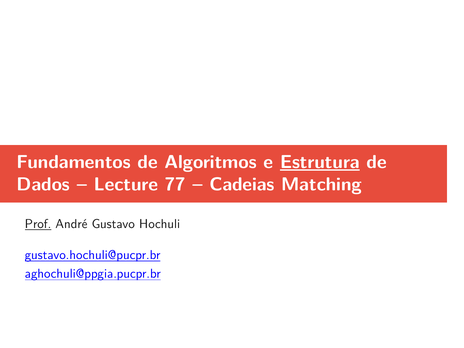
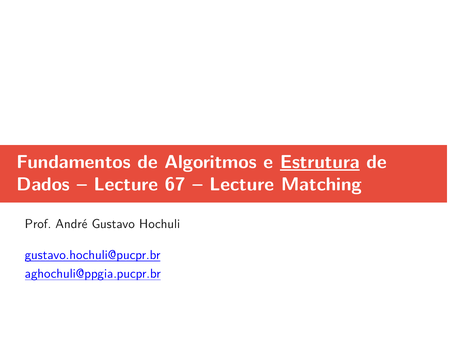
77: 77 -> 67 (175, 184)
Cadeias: Cadeias -> Lecture (242, 184)
Prof underline: present -> none (38, 224)
